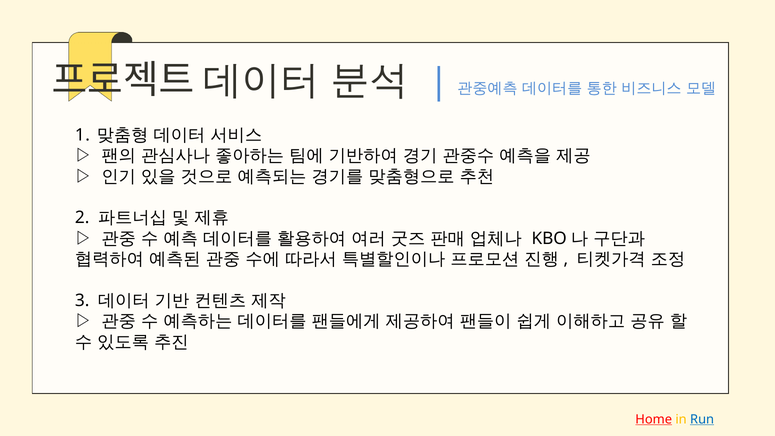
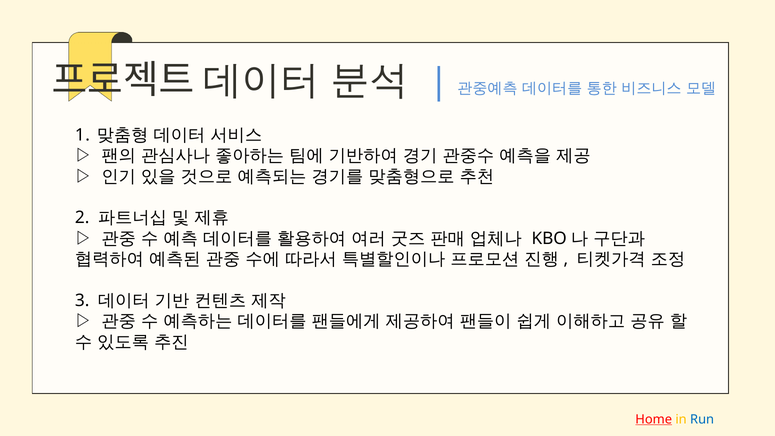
Run underline: present -> none (702, 419)
